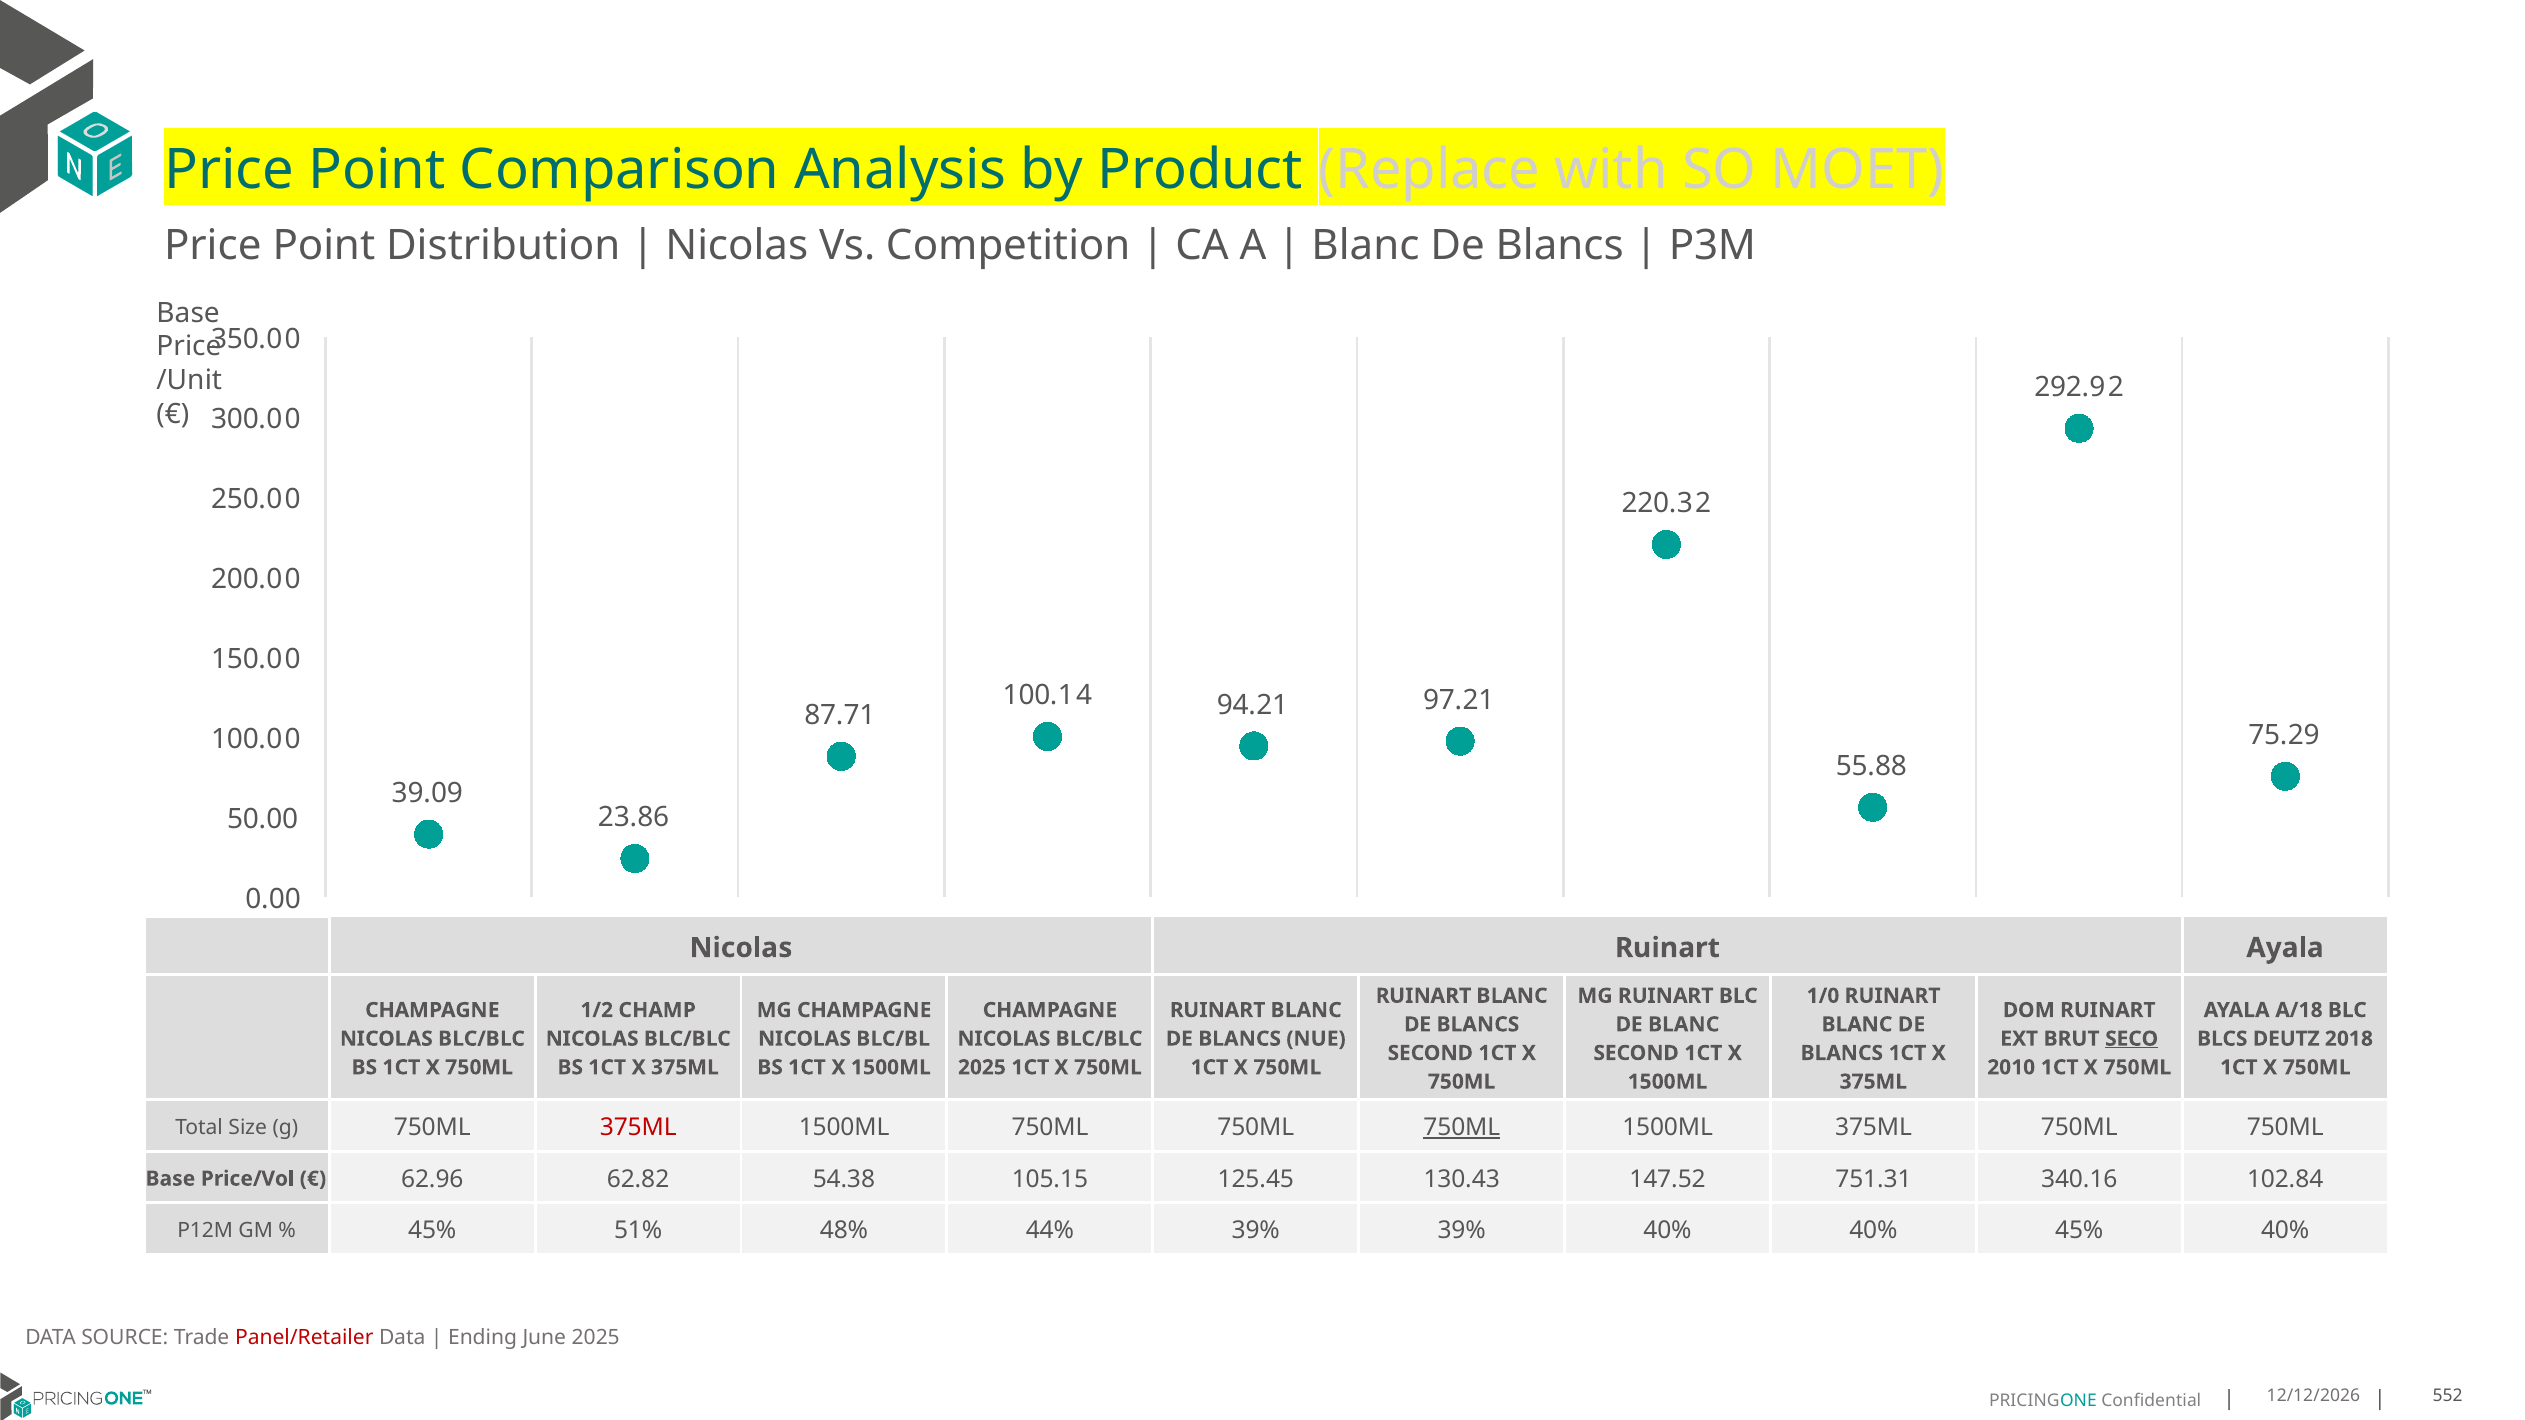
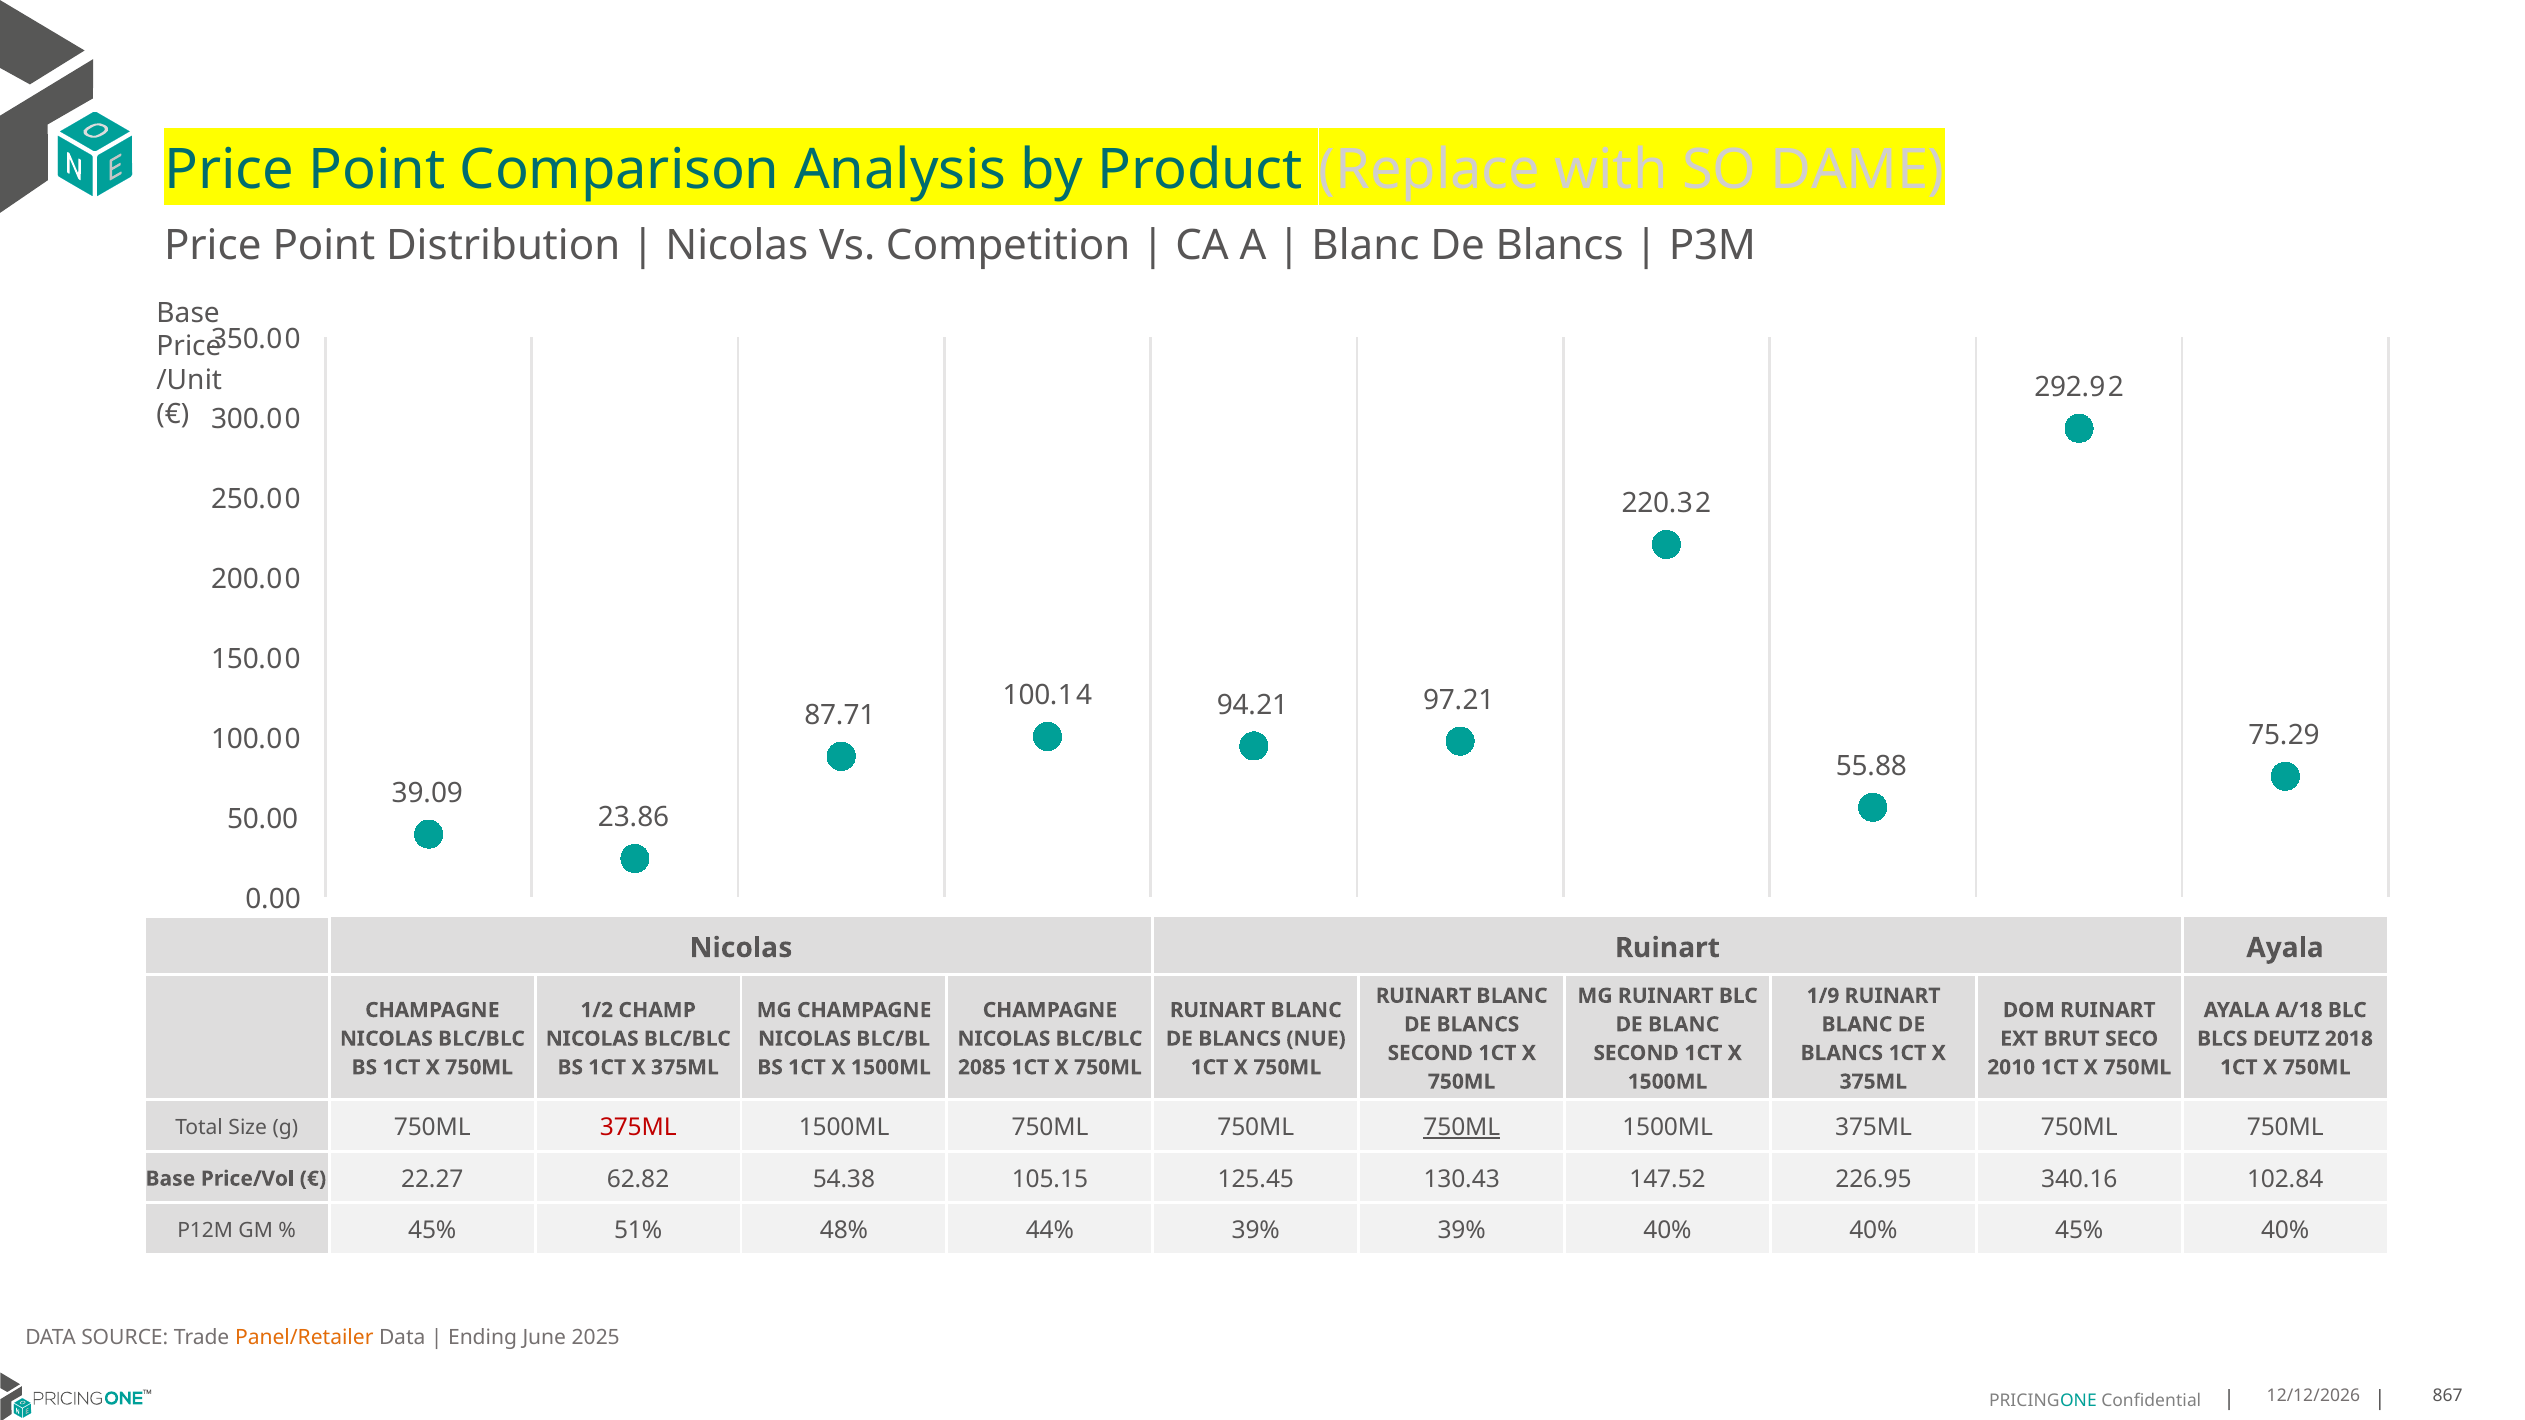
MOET: MOET -> DAME (1858, 170)
1/0: 1/0 -> 1/9 (1823, 996)
SECO underline: present -> none (2132, 1039)
2025: 2025 -> 2085 (982, 1068)
62.96: 62.96 -> 22.27 (432, 1179)
751.31: 751.31 -> 226.95 (1874, 1179)
Panel/Retailer colour: red -> orange (304, 1338)
552: 552 -> 867 (2448, 1396)
